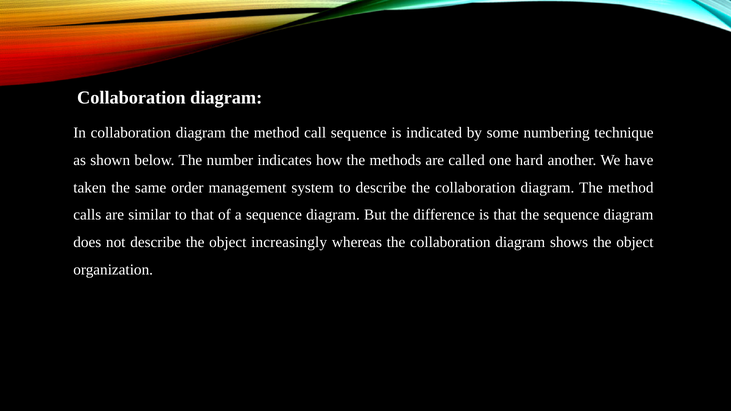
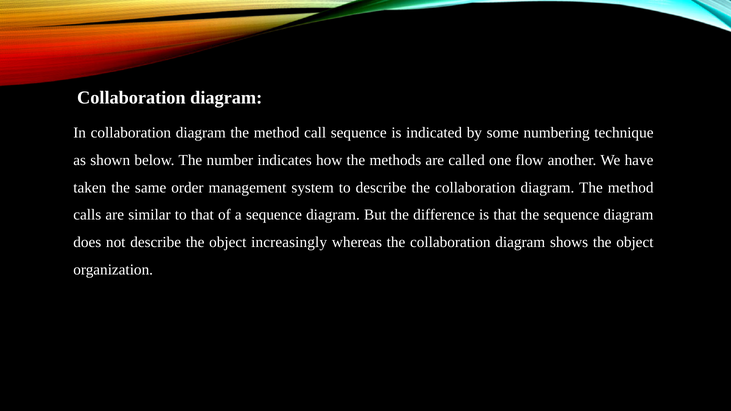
hard: hard -> flow (529, 160)
